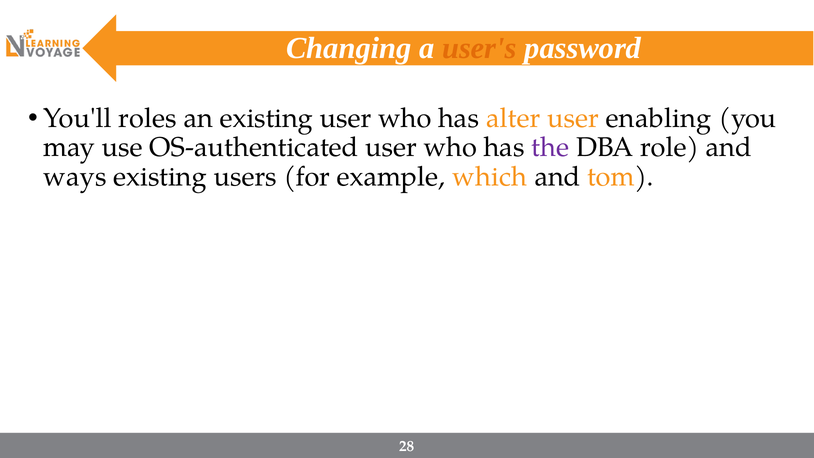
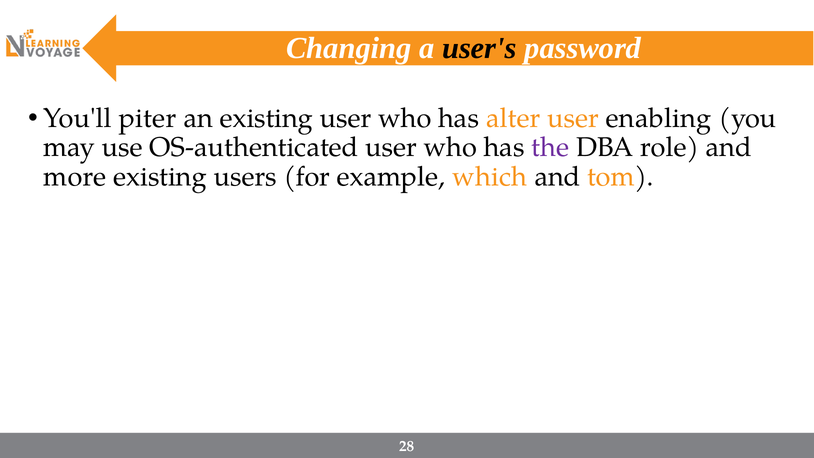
user's colour: orange -> black (479, 48)
roles: roles -> piter (147, 118)
ways: ways -> more (75, 177)
